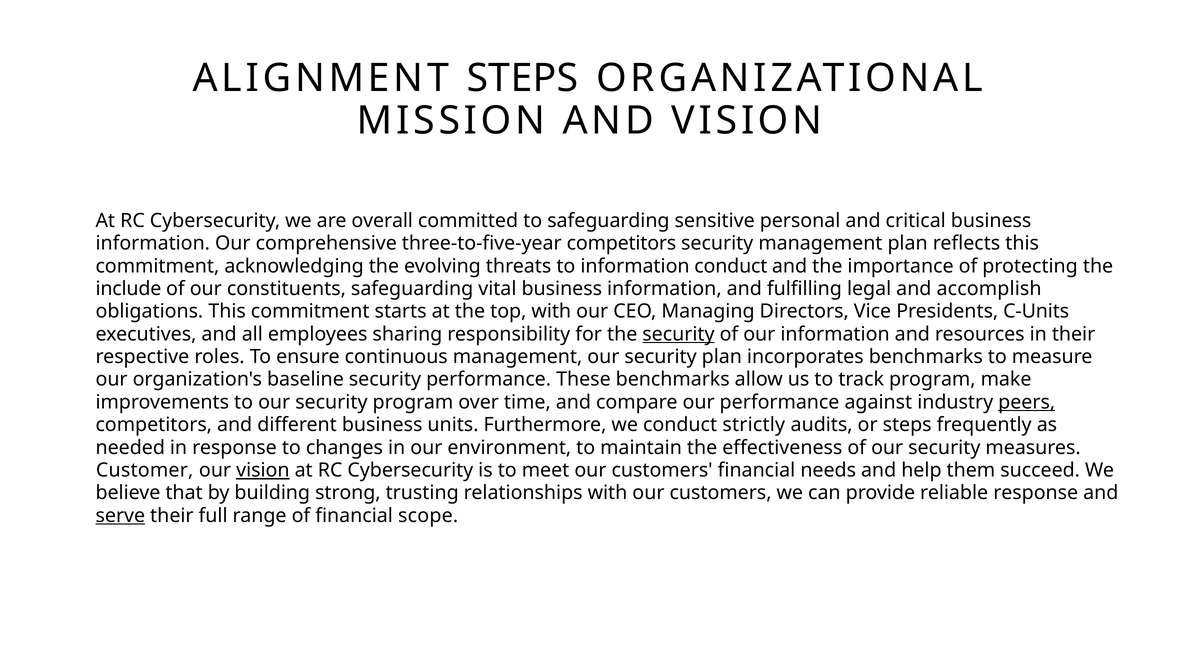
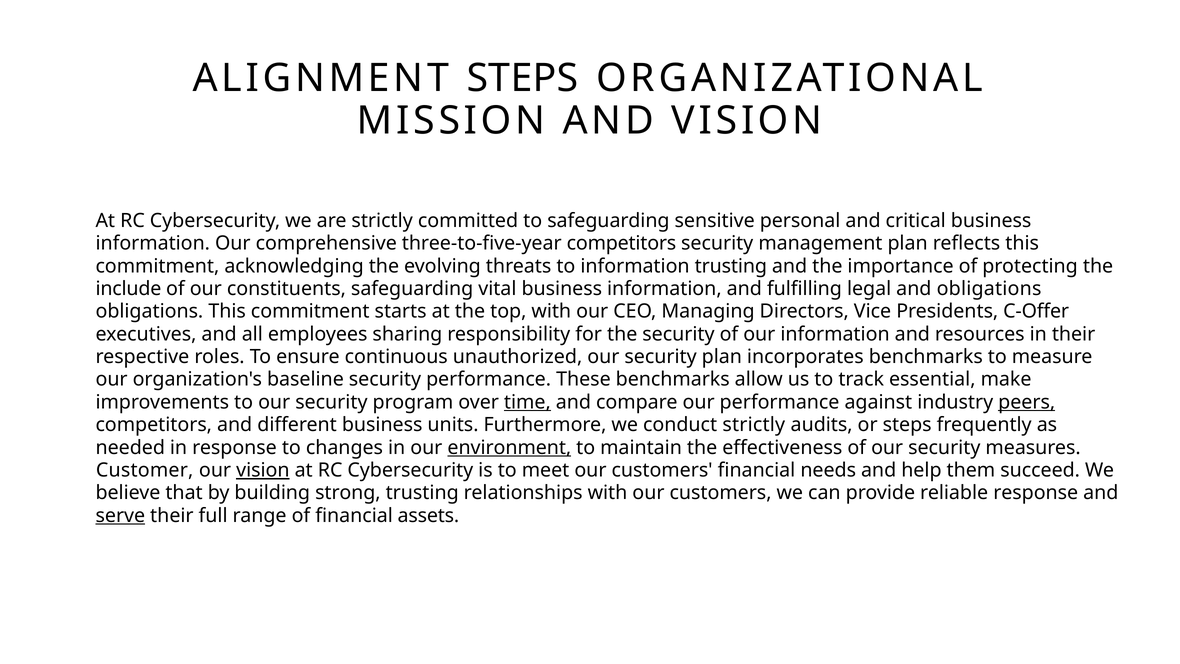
are overall: overall -> strictly (382, 221)
information conduct: conduct -> trusting (731, 266)
and accomplish: accomplish -> obligations (989, 289)
C-Units: C-Units -> C-Offer (1036, 311)
security underline: present -> none (678, 334)
continuous management: management -> unauthorized (518, 357)
track program: program -> essential (932, 379)
time underline: none -> present (527, 402)
environment underline: none -> present (509, 447)
scope: scope -> assets (428, 515)
